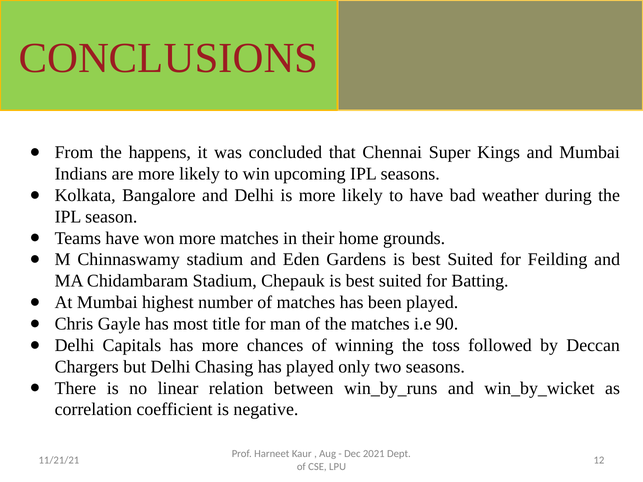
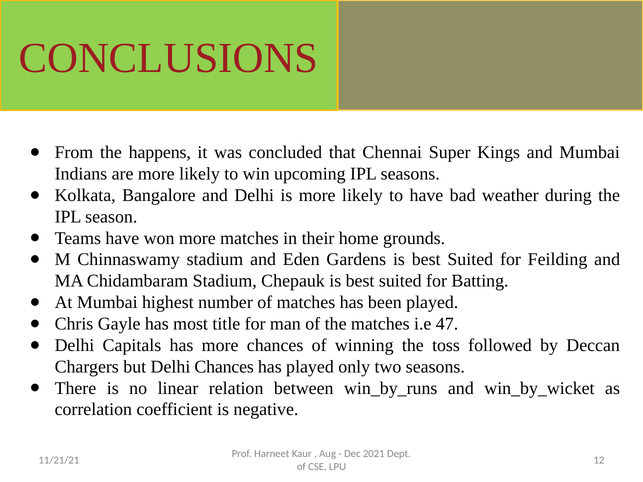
90: 90 -> 47 (447, 324)
Delhi Chasing: Chasing -> Chances (224, 367)
